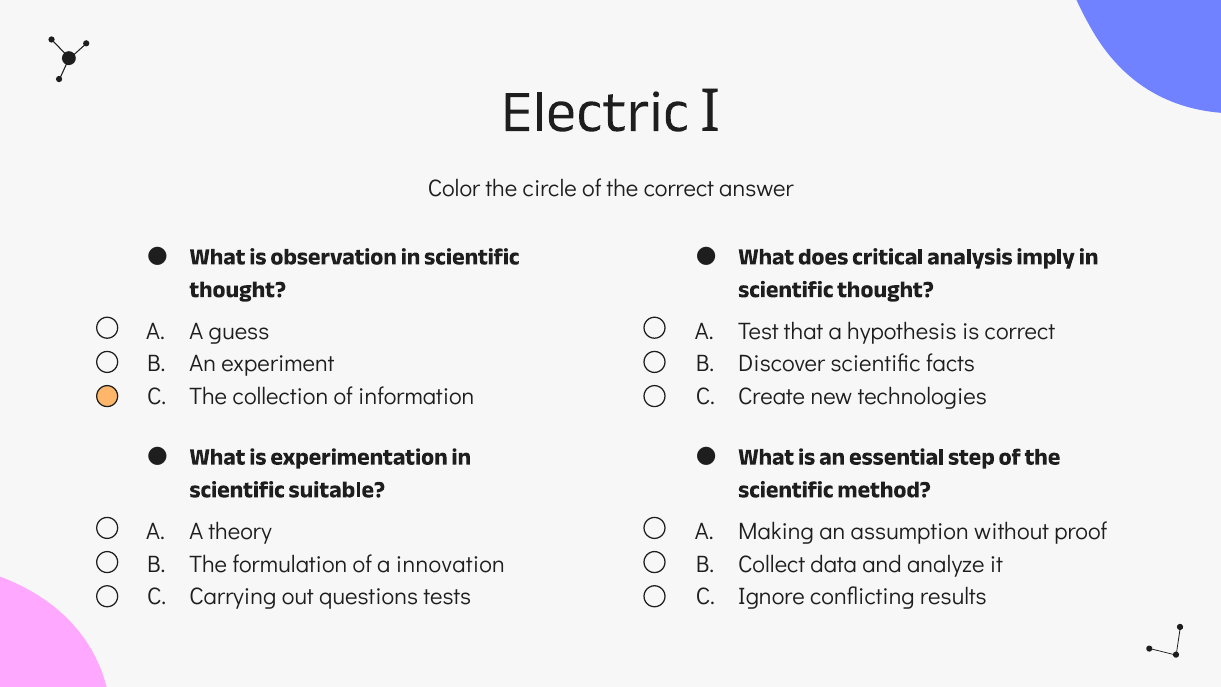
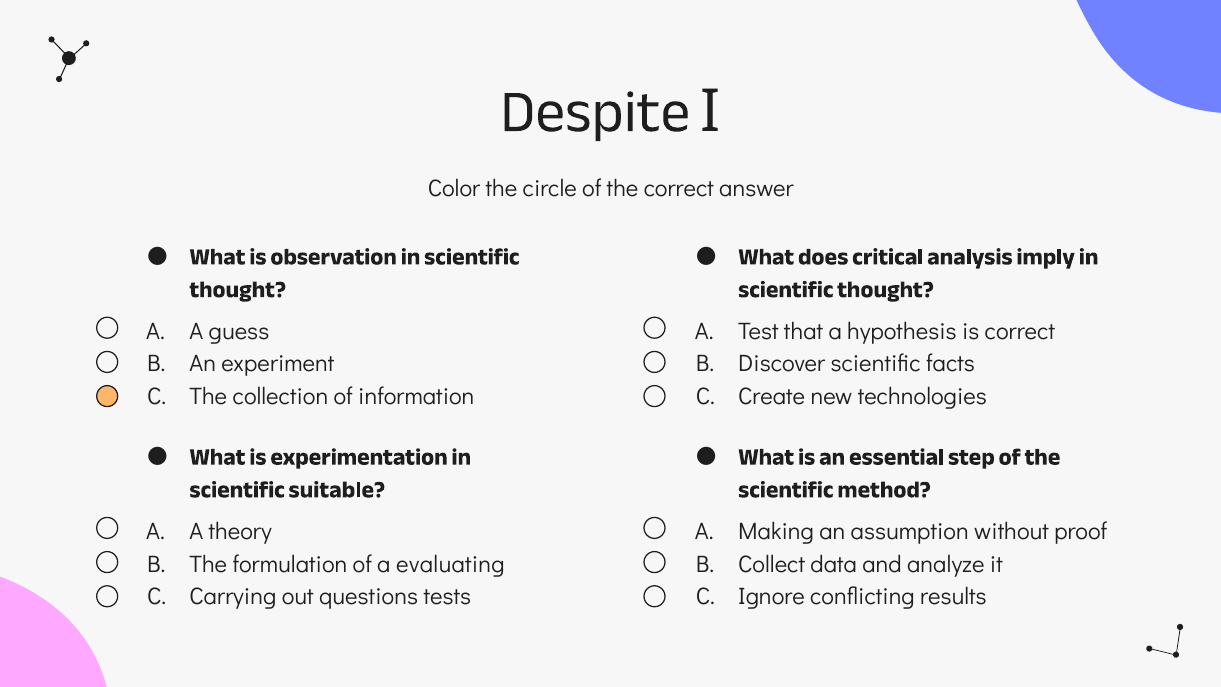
Electric: Electric -> Despite (595, 111)
innovation: innovation -> evaluating (450, 564)
